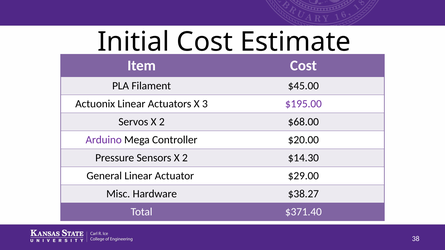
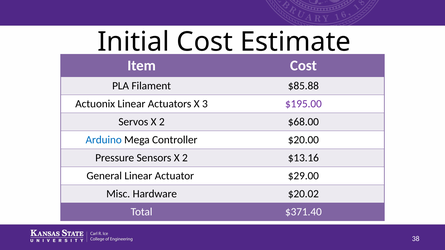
$45.00: $45.00 -> $85.88 (303, 86)
Arduino colour: purple -> blue (104, 140)
$14.30: $14.30 -> $13.16 (303, 158)
$38.27: $38.27 -> $20.02 (303, 194)
